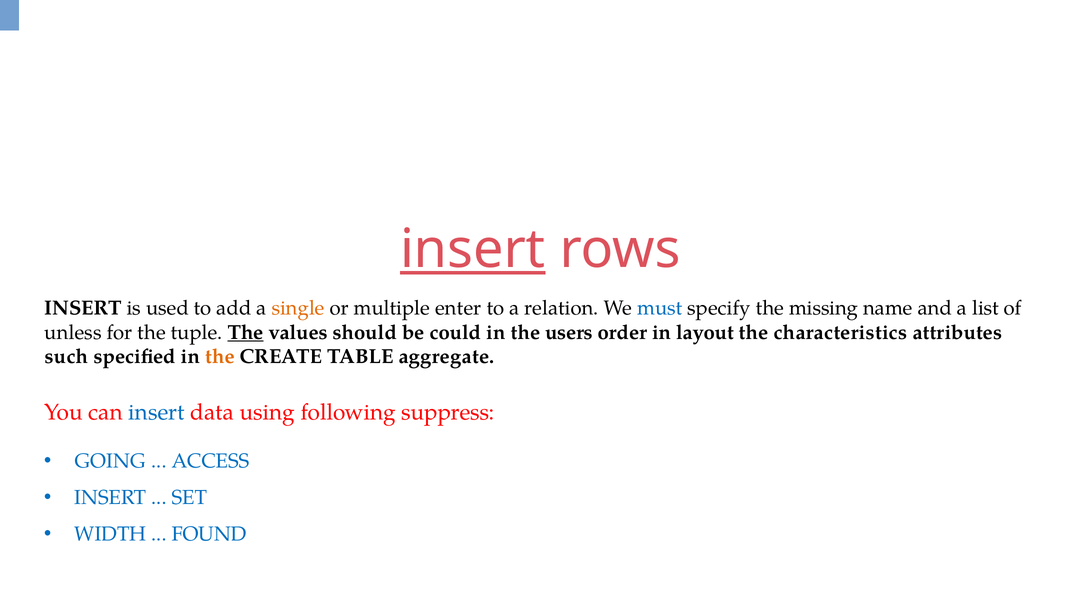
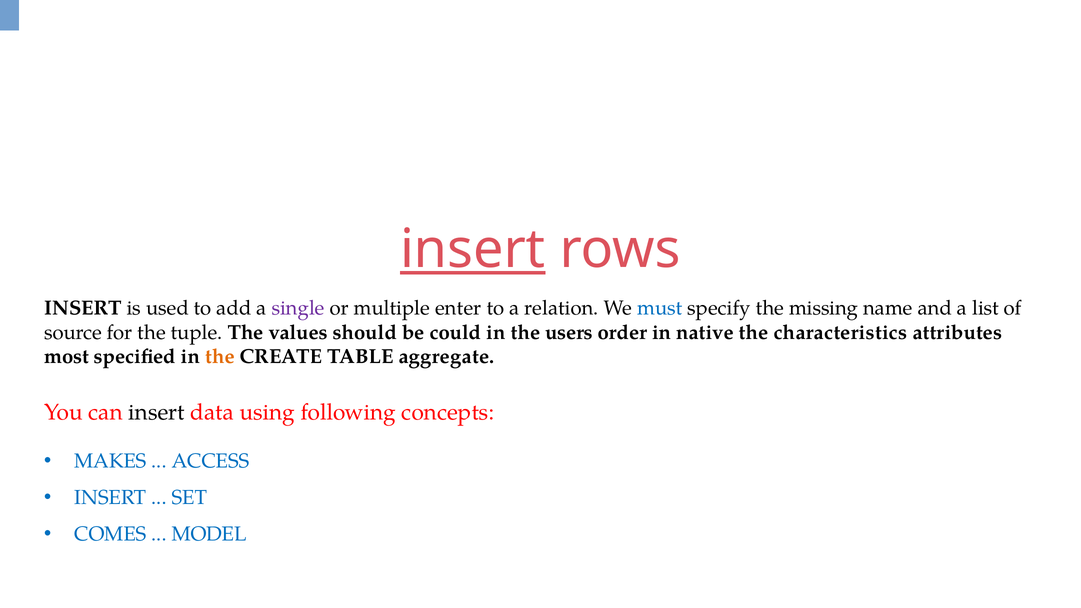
single colour: orange -> purple (298, 308)
unless: unless -> source (73, 332)
The underline: present -> none (246, 332)
layout: layout -> native (705, 332)
such: such -> most (67, 357)
insert colour: blue -> black (157, 413)
suppress: suppress -> concepts (448, 413)
GOING: GOING -> MAKES (110, 461)
WIDTH: WIDTH -> COMES (110, 534)
FOUND: FOUND -> MODEL (209, 534)
